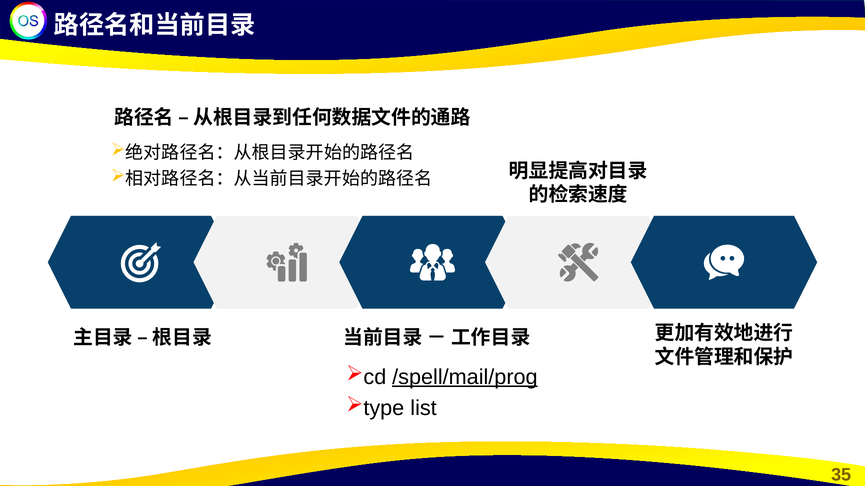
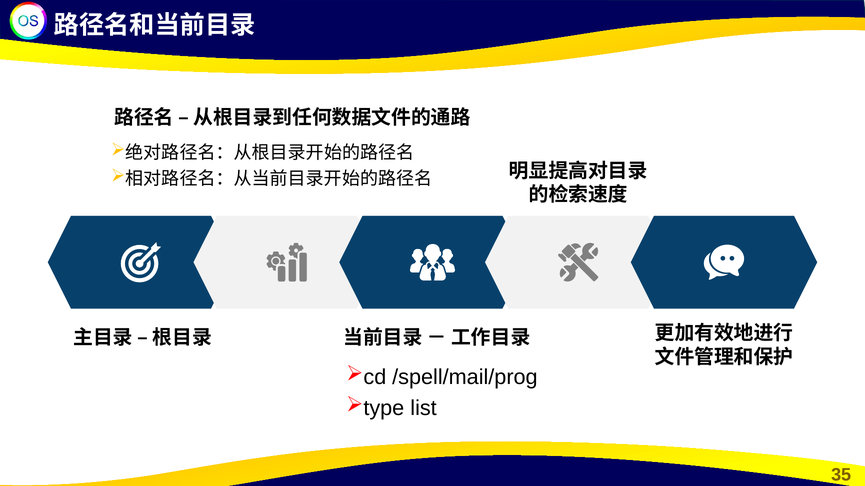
/spell/mail/prog underline: present -> none (465, 377)
